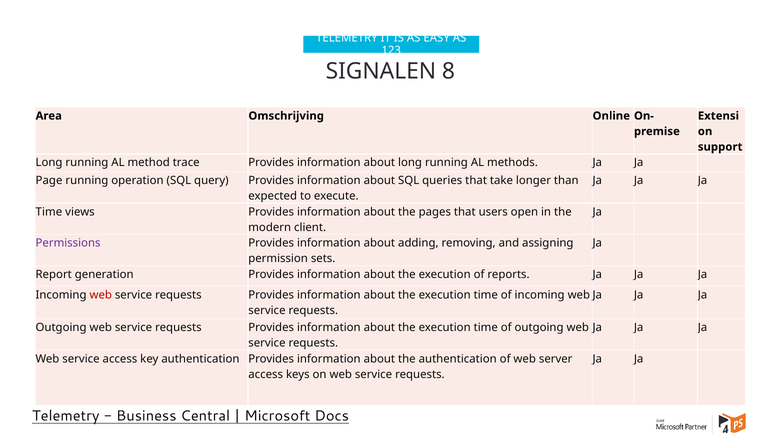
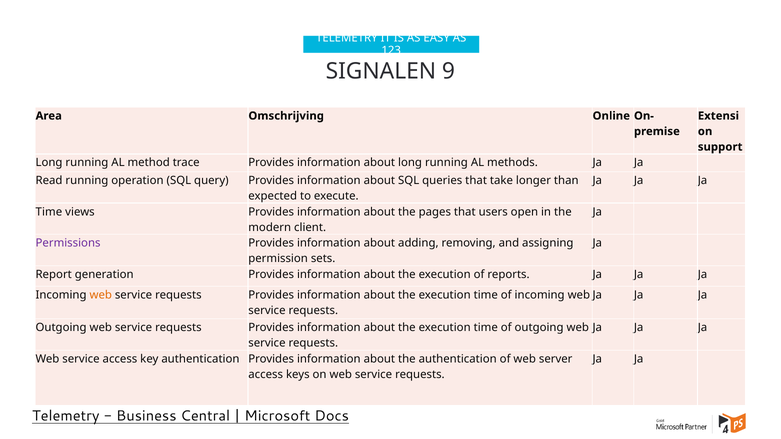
8: 8 -> 9 (448, 71)
Page: Page -> Read (49, 181)
web colour: red -> orange (101, 295)
